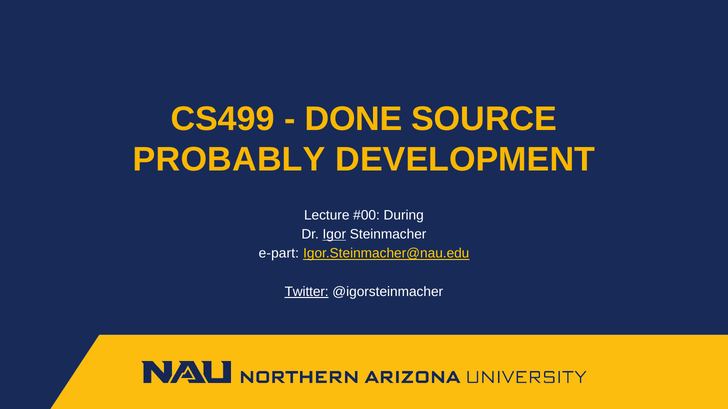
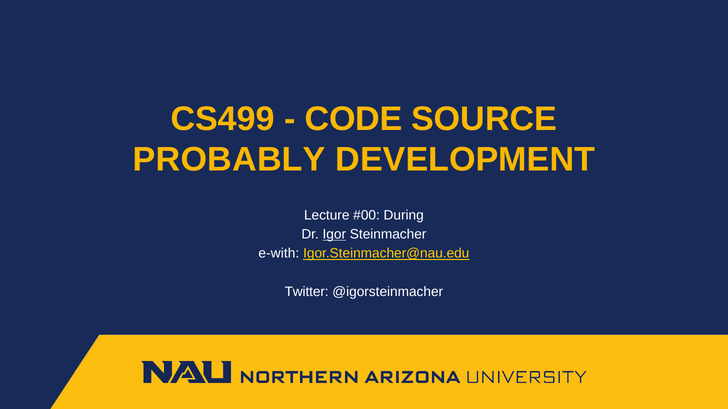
DONE: DONE -> CODE (354, 119)
e-part: e-part -> e-with (279, 254)
Twitter underline: present -> none (307, 292)
